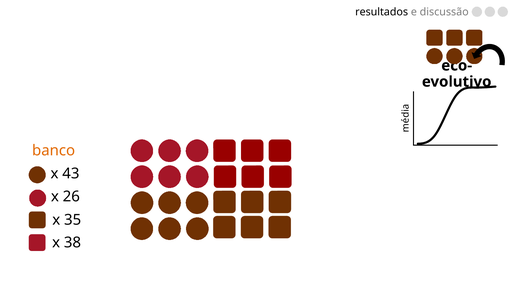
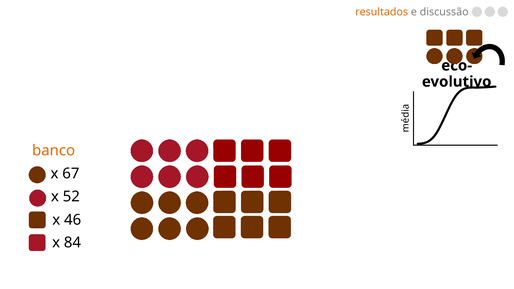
resultados colour: black -> orange (382, 12)
43: 43 -> 67 (71, 173)
26: 26 -> 52 (71, 197)
35: 35 -> 46 (73, 220)
38: 38 -> 84 (72, 243)
